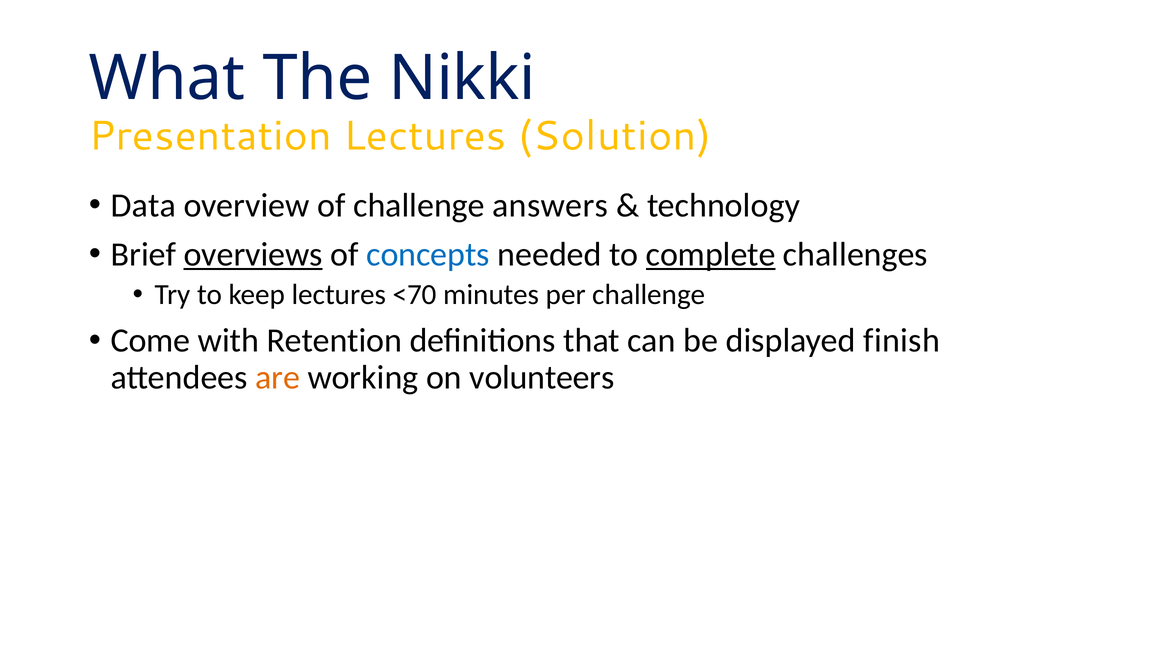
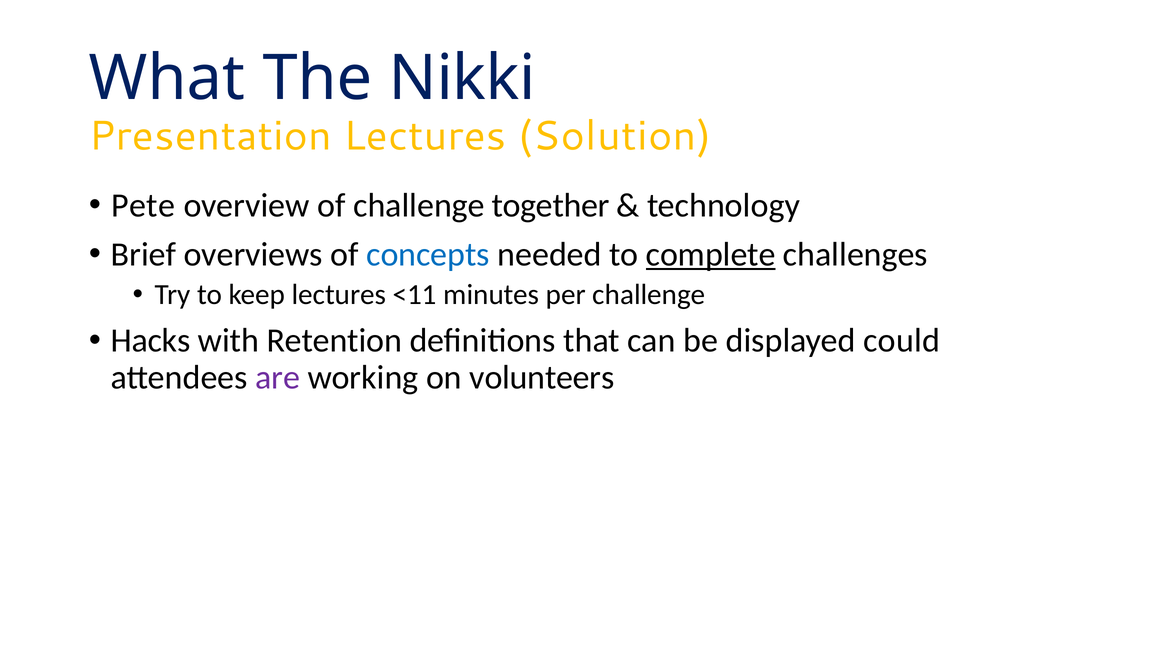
Data: Data -> Pete (143, 206)
answers: answers -> together (551, 206)
overviews underline: present -> none (253, 255)
<70: <70 -> <11 (415, 295)
Come: Come -> Hacks (151, 341)
finish: finish -> could (902, 341)
are colour: orange -> purple (278, 378)
